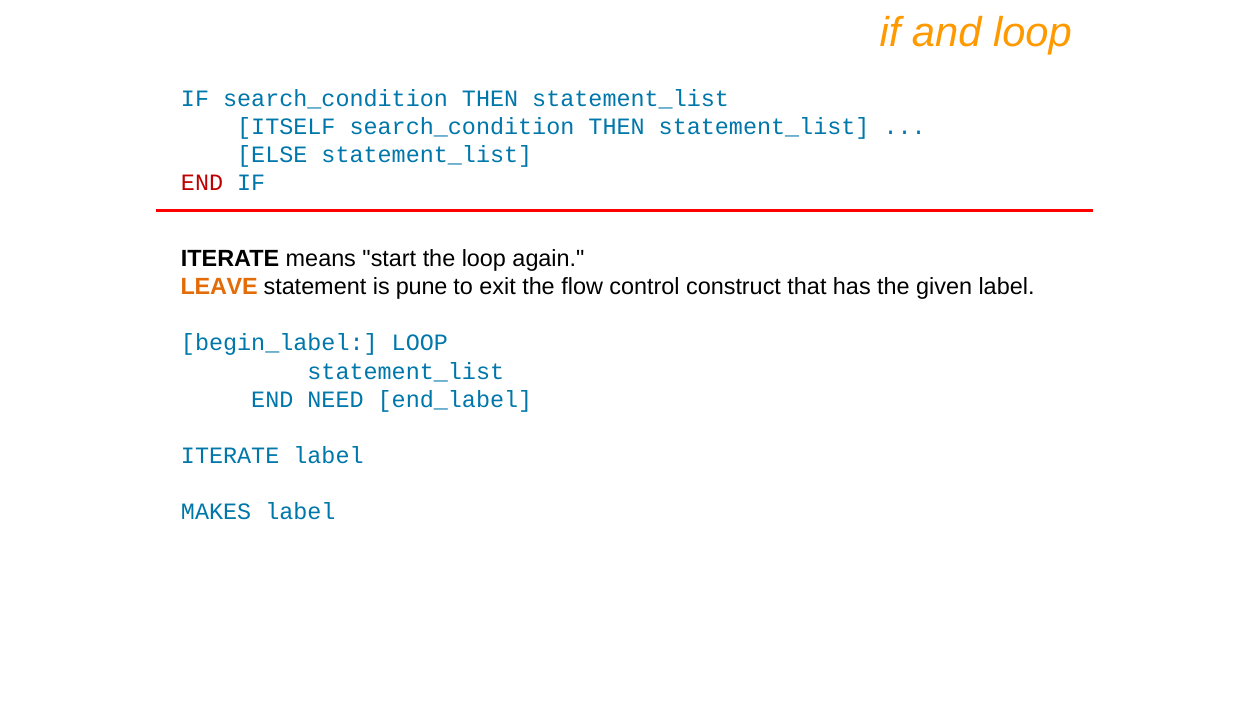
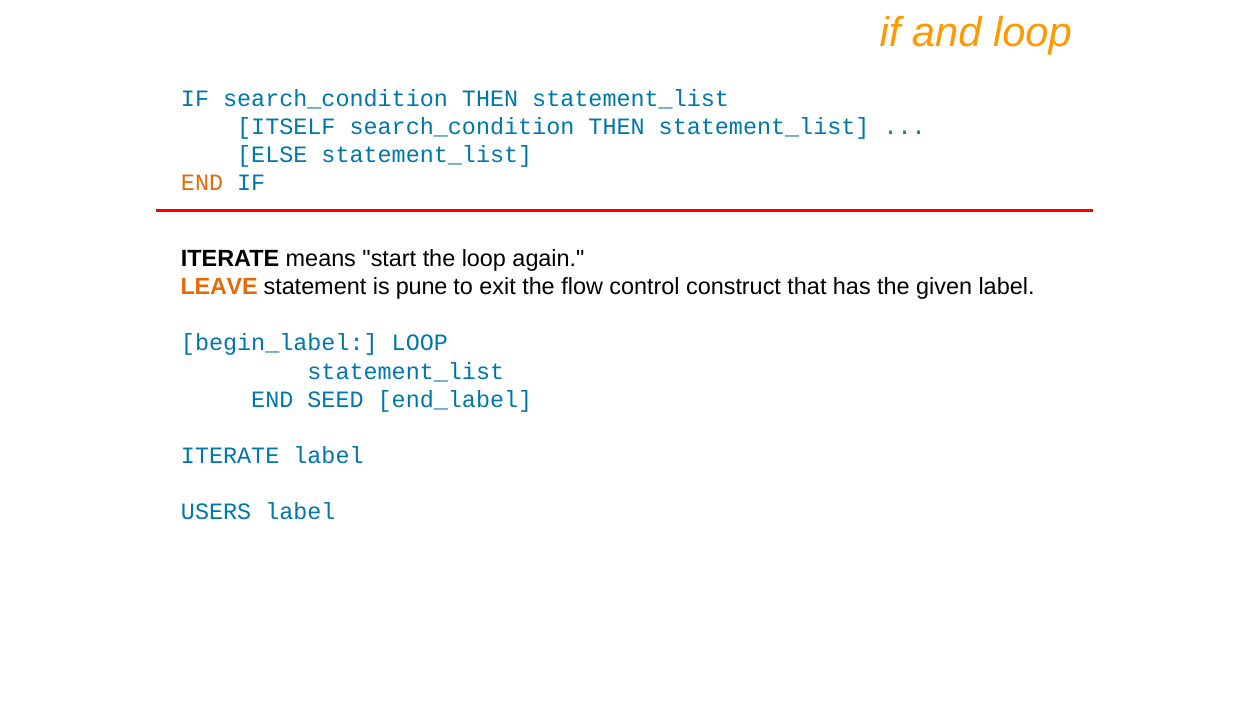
END colour: red -> orange (202, 183)
NEED: NEED -> SEED (336, 399)
MAKES: MAKES -> USERS (216, 512)
